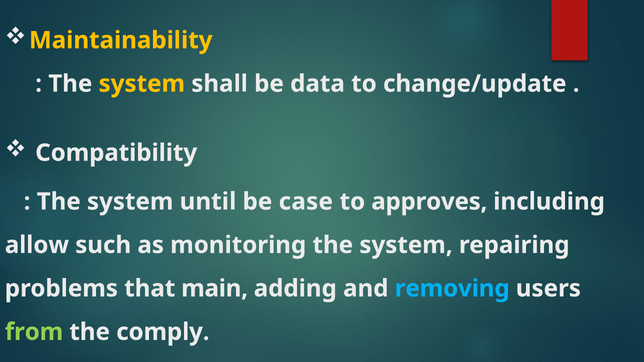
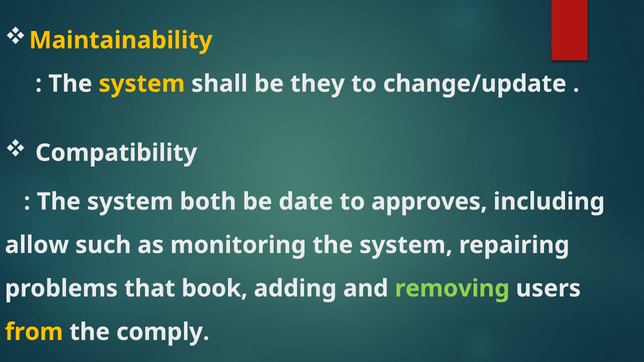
data: data -> they (317, 84)
until: until -> both (208, 202)
case: case -> date (306, 202)
main: main -> book (215, 289)
removing colour: light blue -> light green (452, 289)
from colour: light green -> yellow (34, 332)
